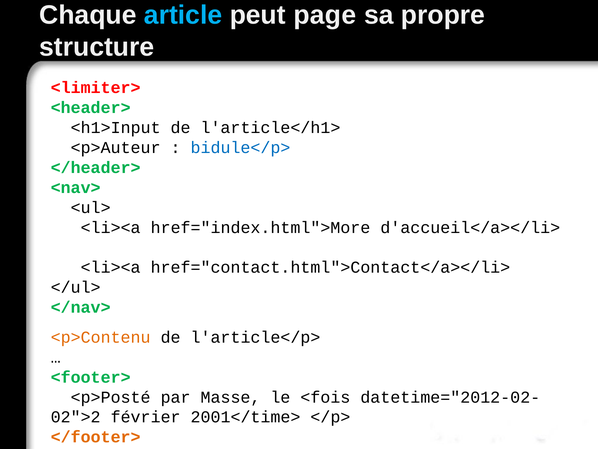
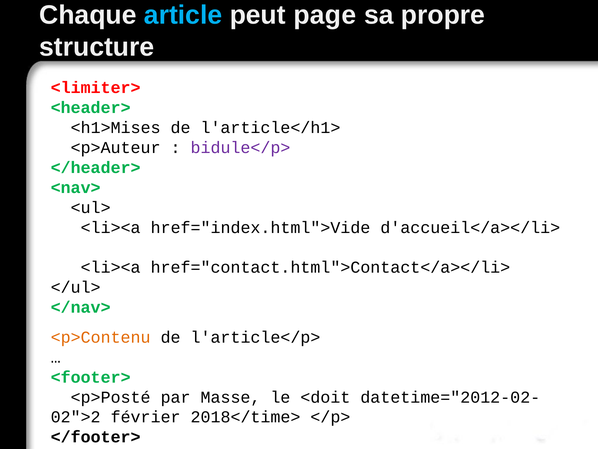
<h1>Input: <h1>Input -> <h1>Mises (116, 128)
bidule</p> colour: blue -> purple (240, 147)
href="index.html">More: href="index.html">More -> href="index.html">Vide (260, 227)
<fois: <fois -> <doit (325, 397)
2001</time>: 2001</time> -> 2018</time> (245, 417)
</footer> colour: orange -> black (96, 437)
